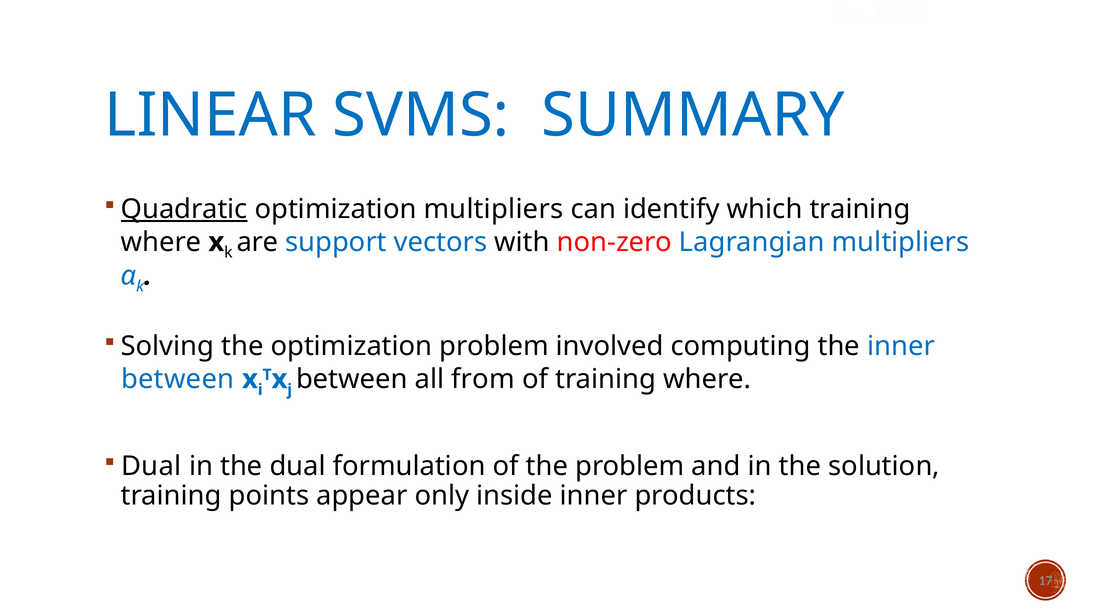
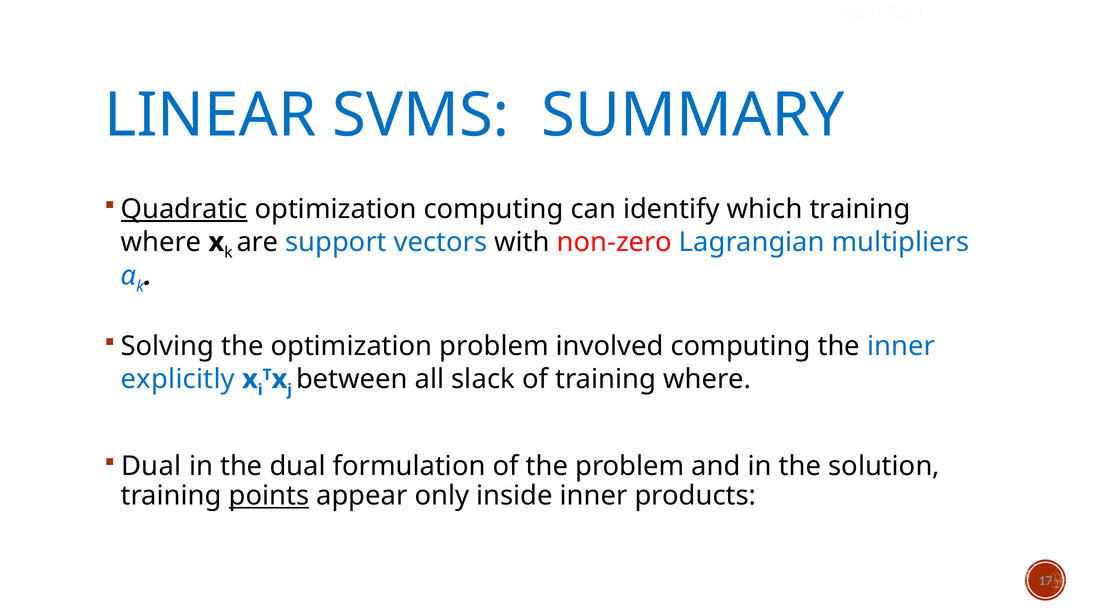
optimization multipliers: multipliers -> computing (493, 209)
between: between -> explicitly (178, 379)
from: from -> slack (483, 379)
points underline: none -> present (269, 496)
